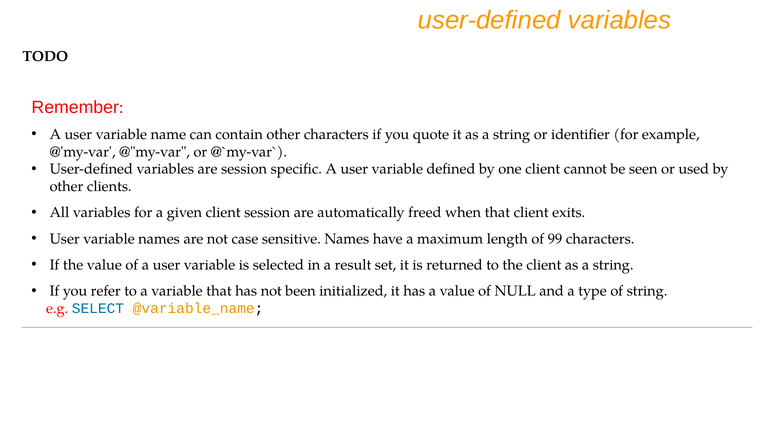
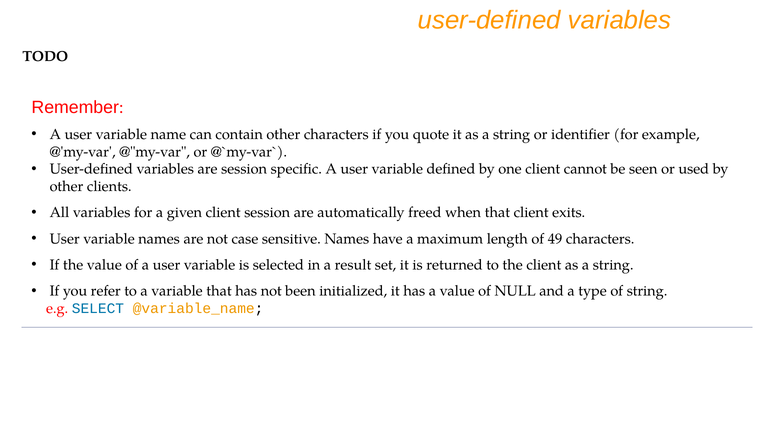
99: 99 -> 49 (555, 239)
